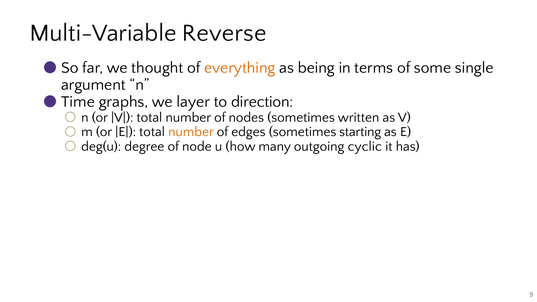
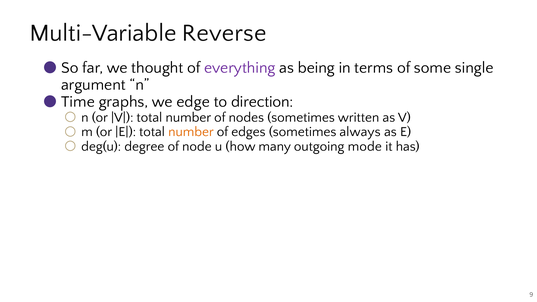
everything colour: orange -> purple (240, 68)
layer: layer -> edge (193, 102)
starting: starting -> always (360, 132)
cyclic: cyclic -> mode (365, 146)
